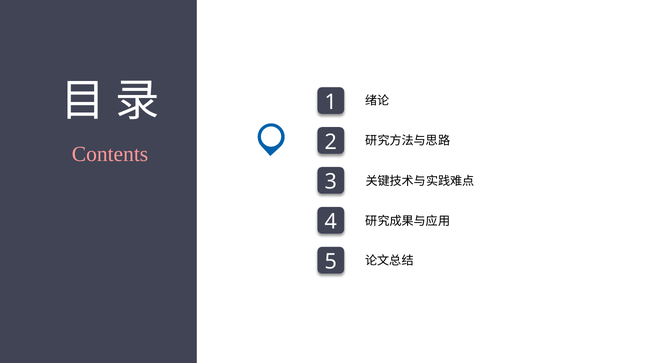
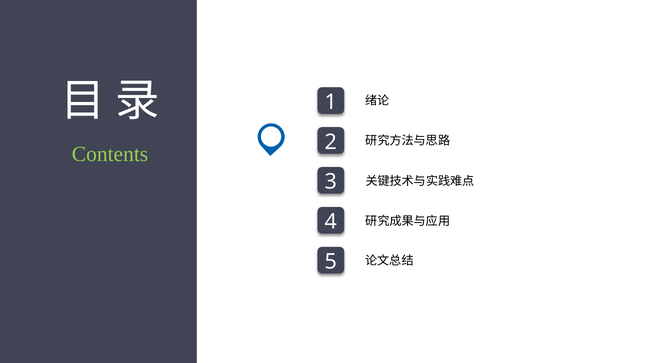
Contents colour: pink -> light green (110, 154)
